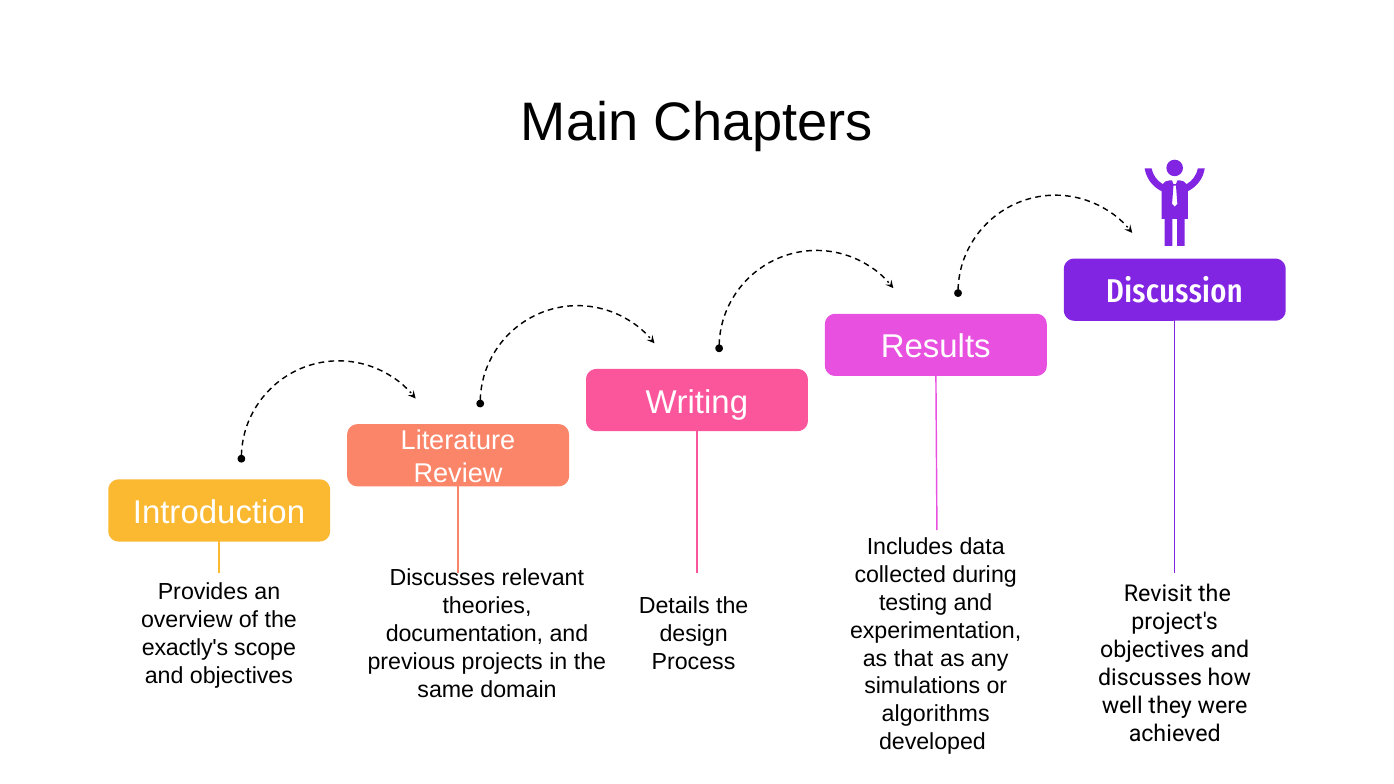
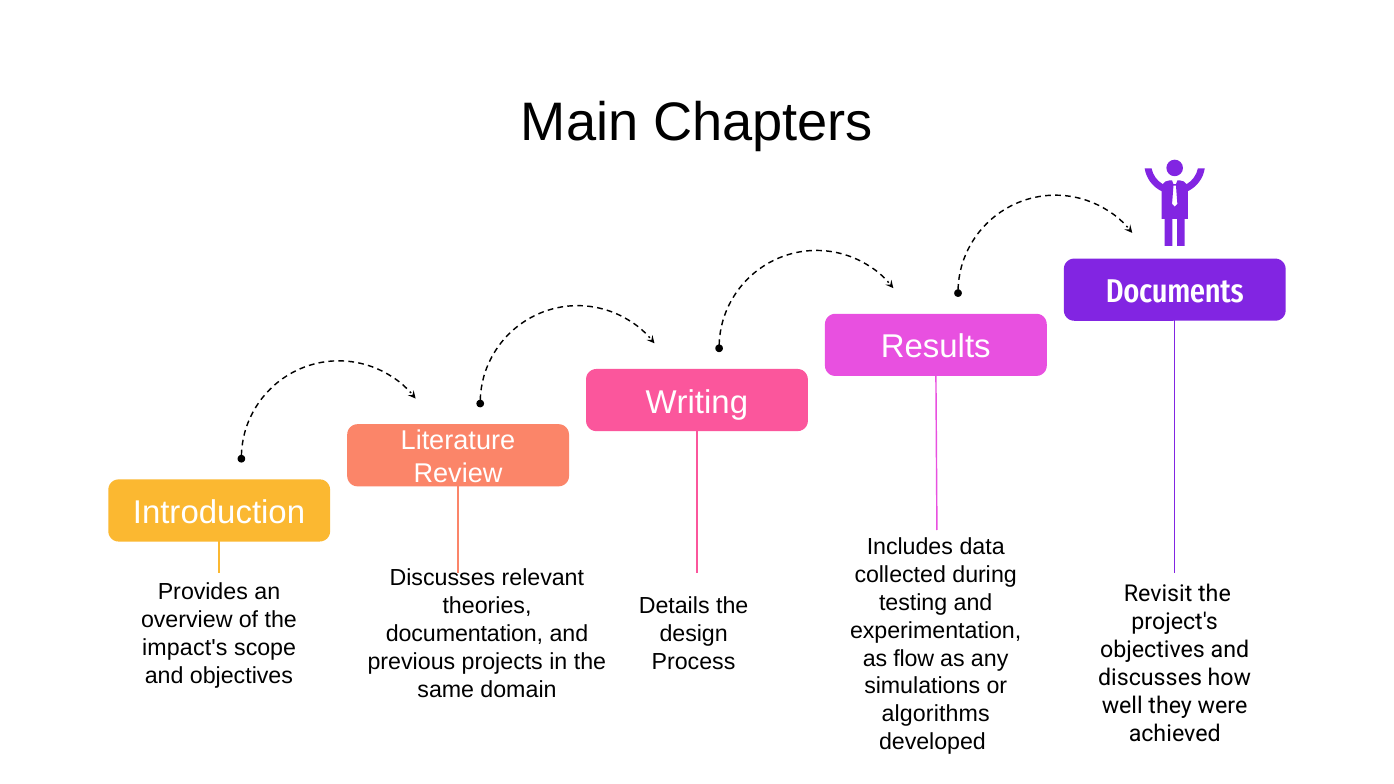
Discussion: Discussion -> Documents (1175, 292)
exactly's: exactly's -> impact's (185, 648)
that: that -> flow (914, 658)
